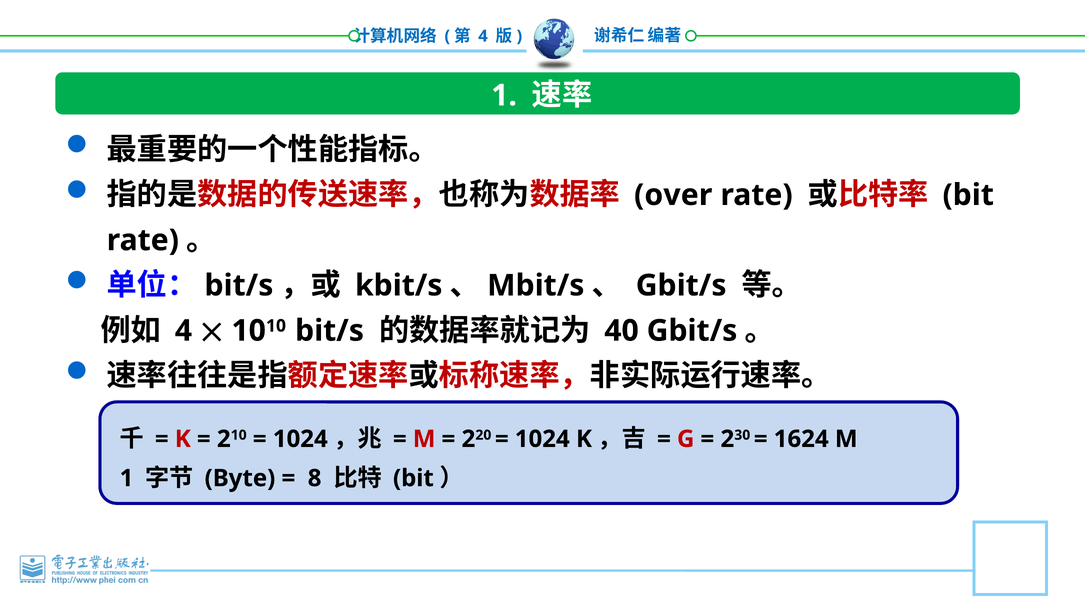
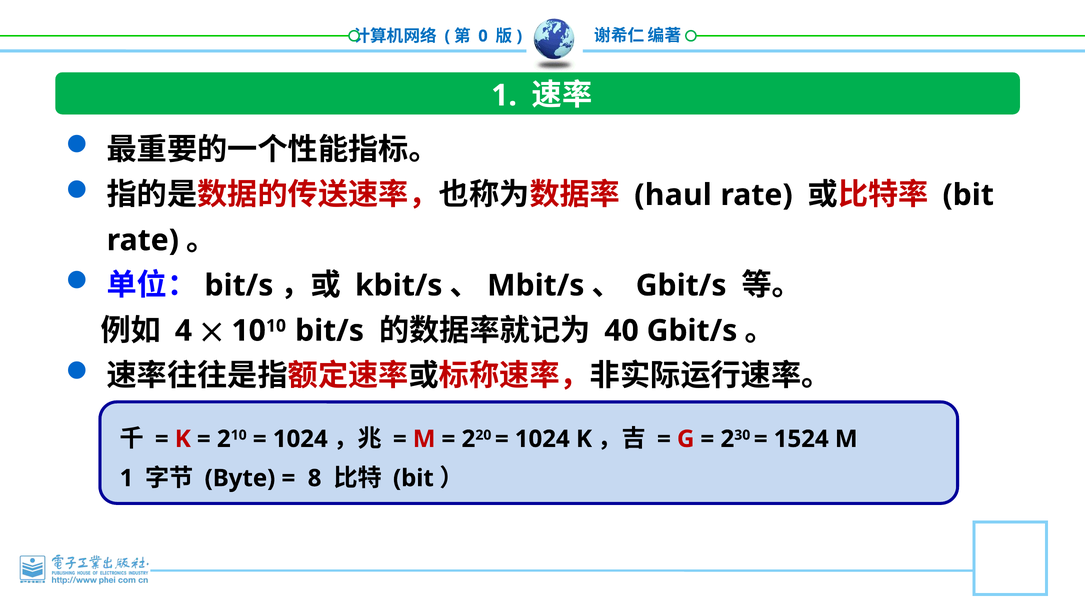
4: 4 -> 0 (483, 36)
over: over -> haul (673, 195)
1624: 1624 -> 1524 (801, 439)
